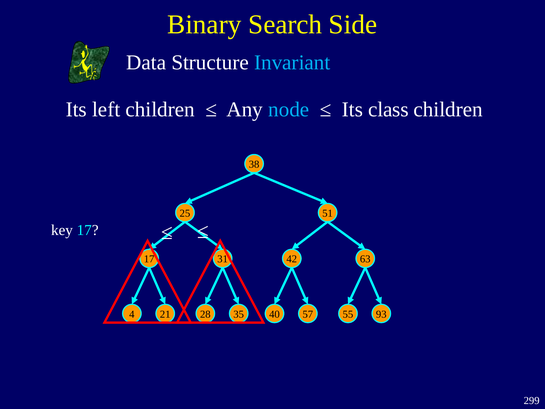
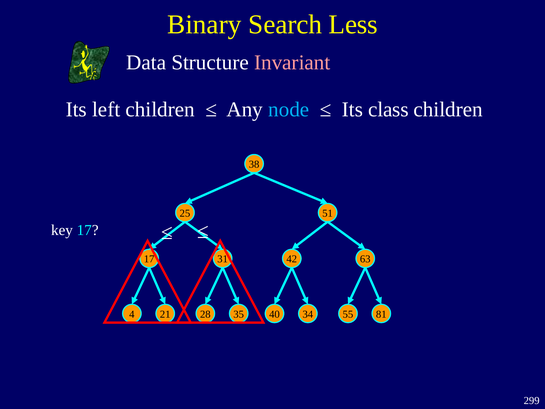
Side: Side -> Less (353, 25)
Invariant colour: light blue -> pink (292, 62)
57: 57 -> 34 (308, 314)
93: 93 -> 81 (381, 314)
